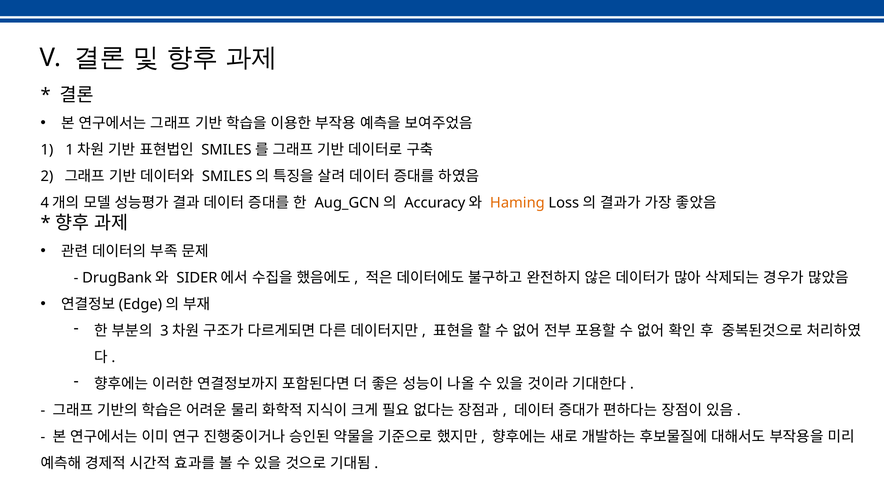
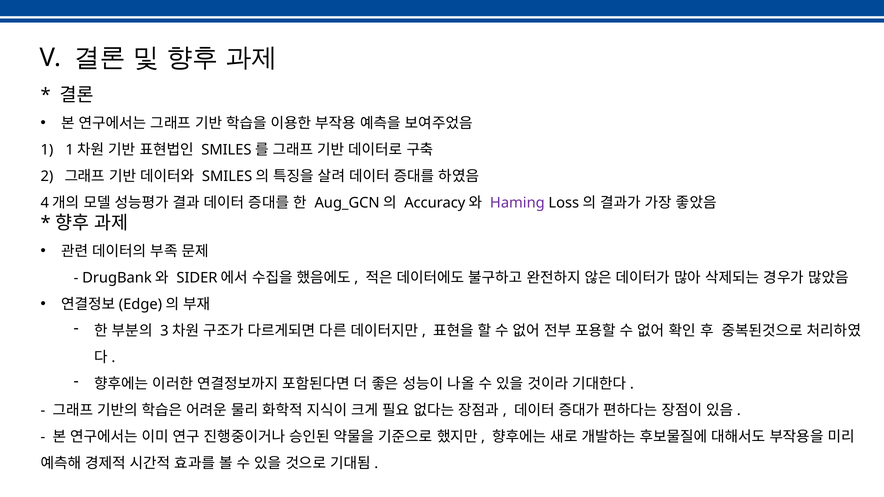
Haming colour: orange -> purple (517, 203)
